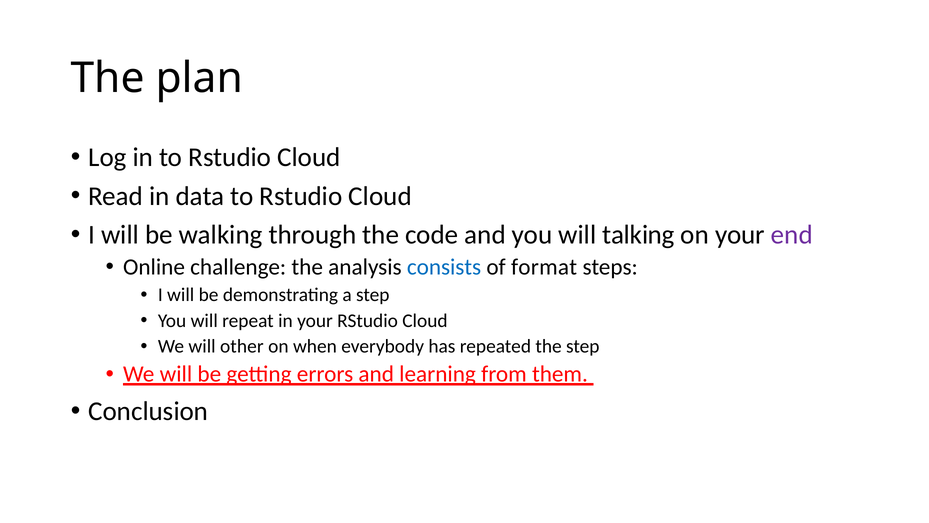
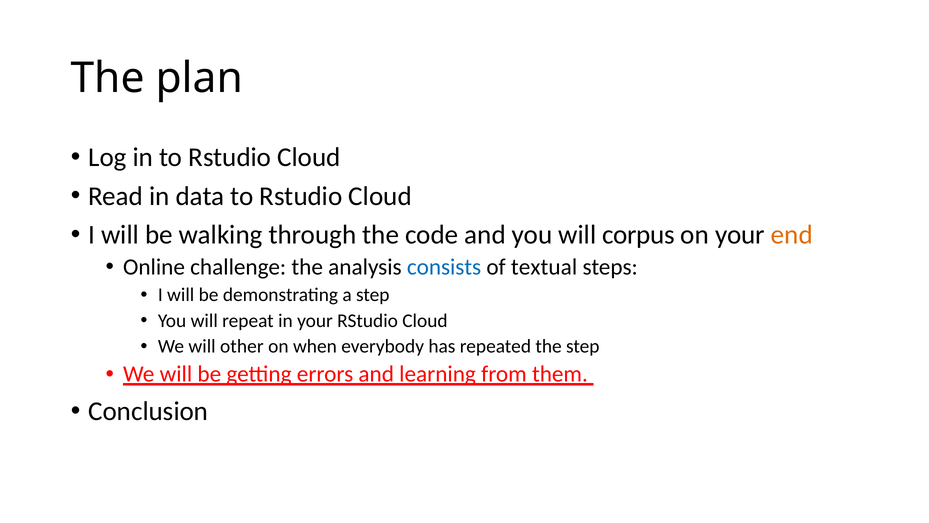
talking: talking -> corpus (639, 235)
end colour: purple -> orange (792, 235)
format: format -> textual (544, 267)
